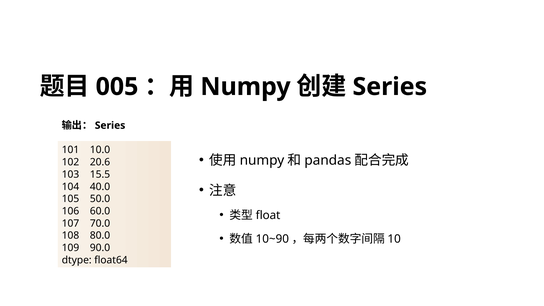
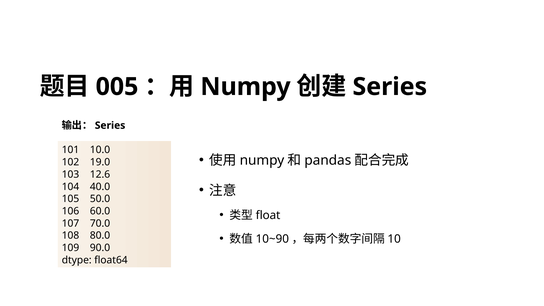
20.6: 20.6 -> 19.0 (100, 162)
15.5: 15.5 -> 12.6 (100, 174)
